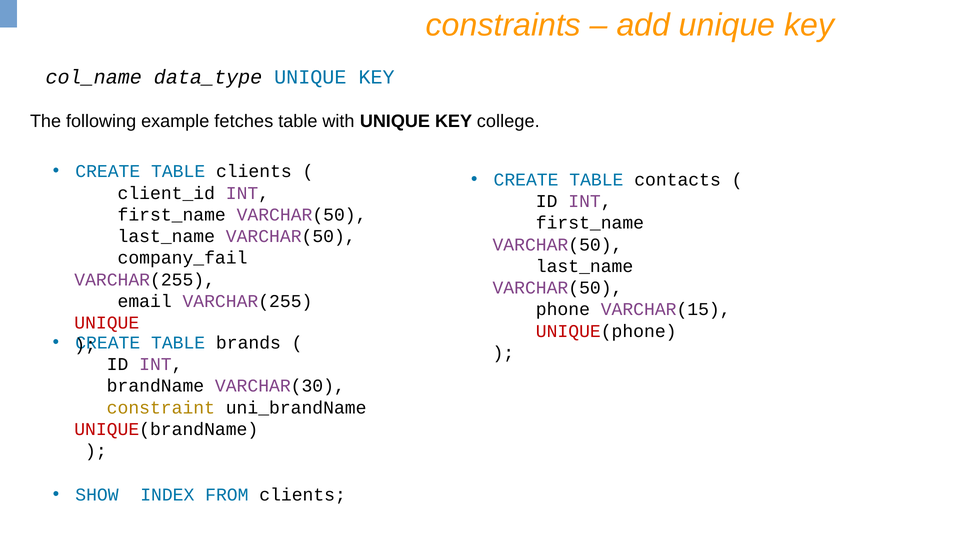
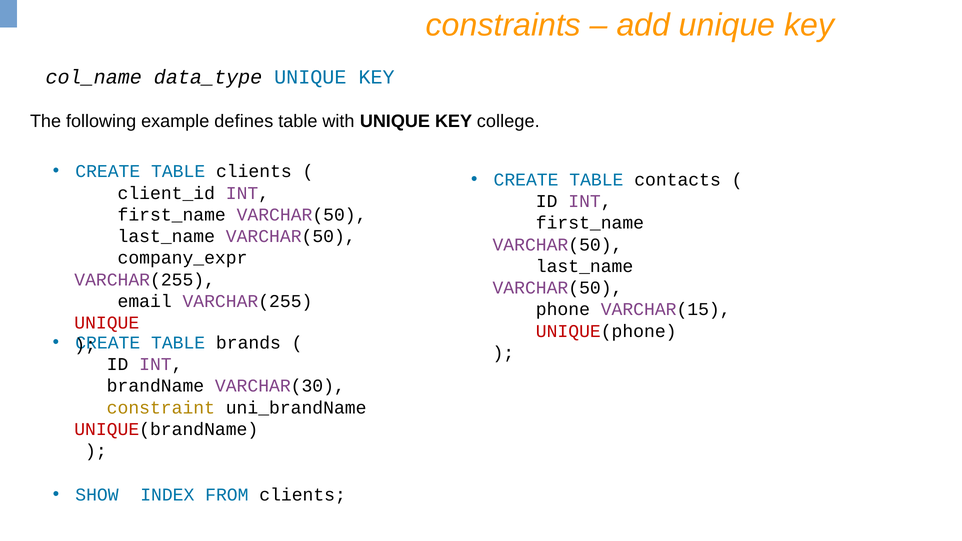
fetches: fetches -> defines (244, 121)
company_fail: company_fail -> company_expr (183, 258)
